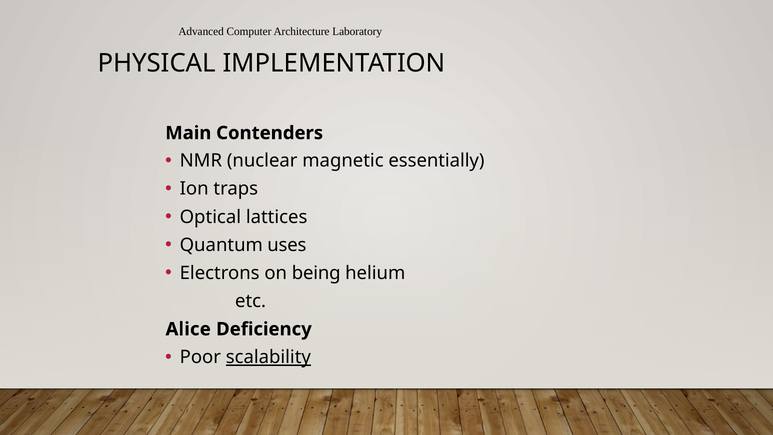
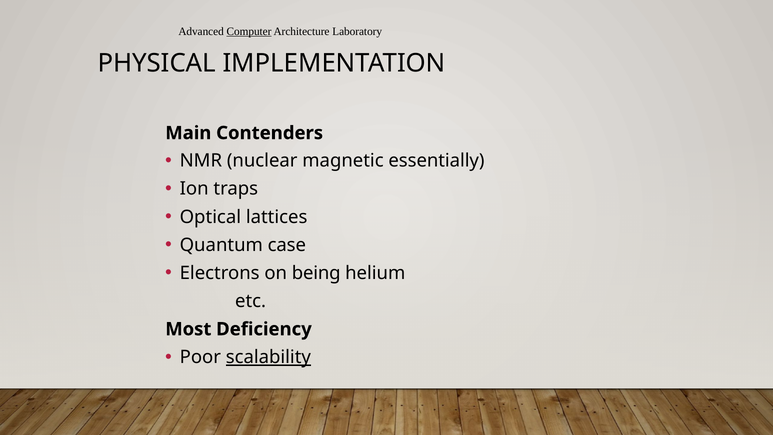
Computer underline: none -> present (249, 31)
uses: uses -> case (287, 245)
Alice: Alice -> Most (188, 329)
